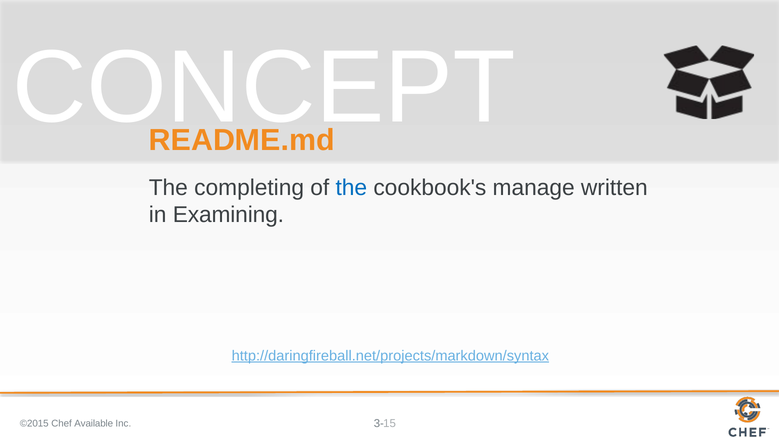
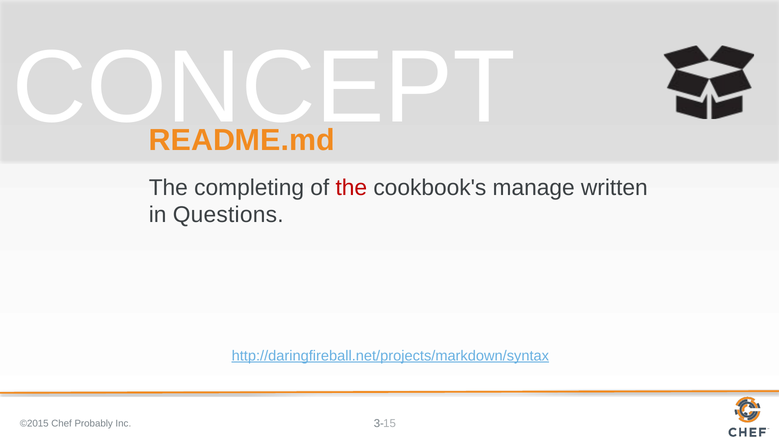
the colour: blue -> red (351, 188)
Examining: Examining -> Questions (228, 215)
Available: Available -> Probably (94, 424)
